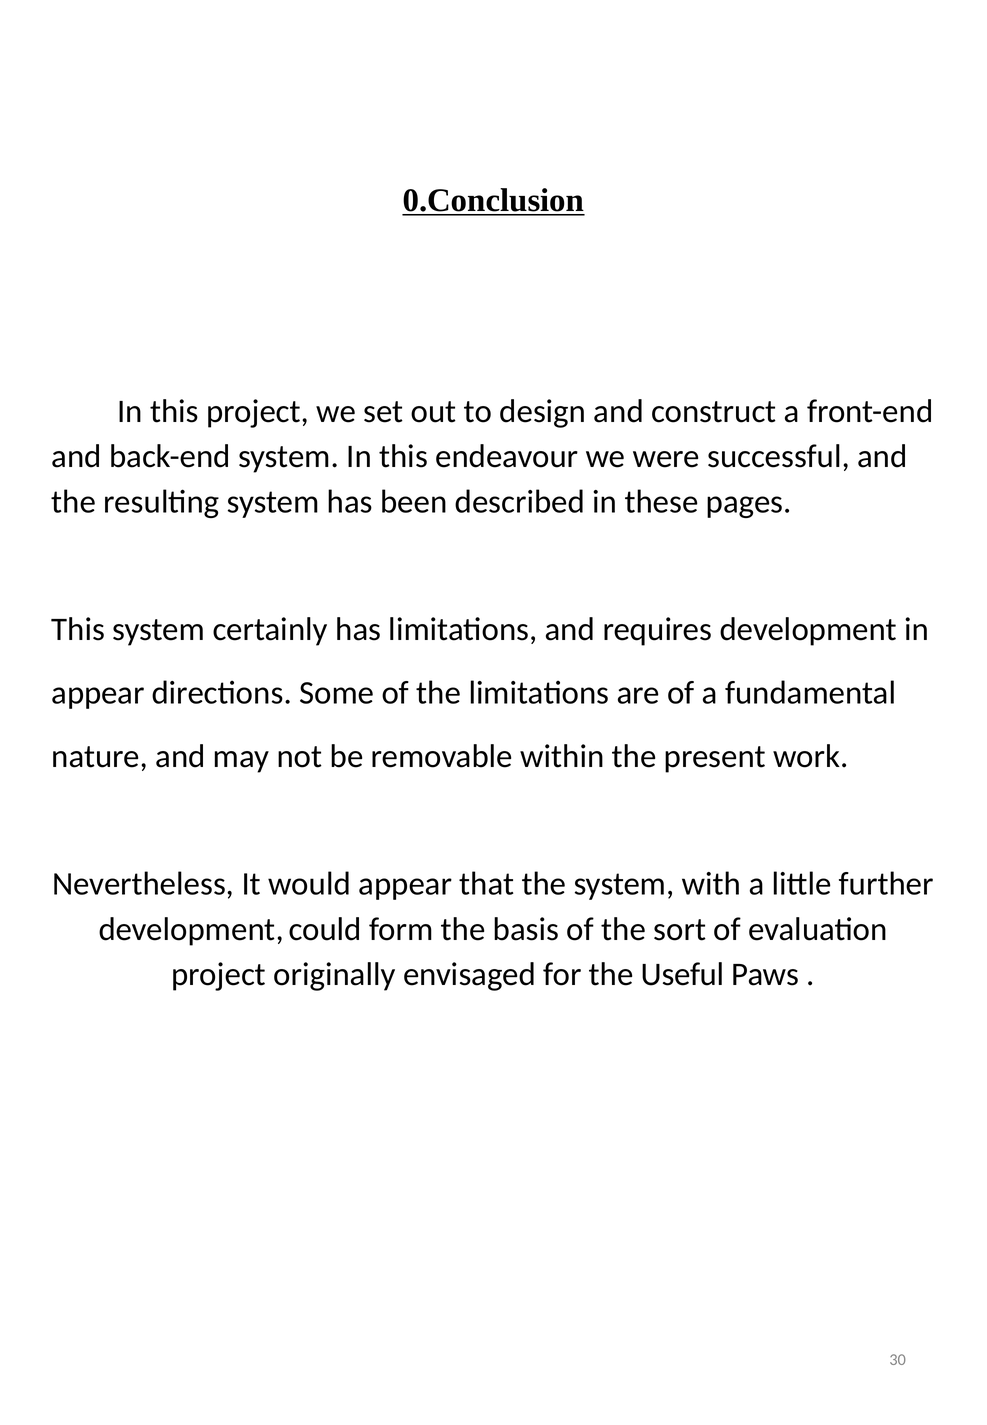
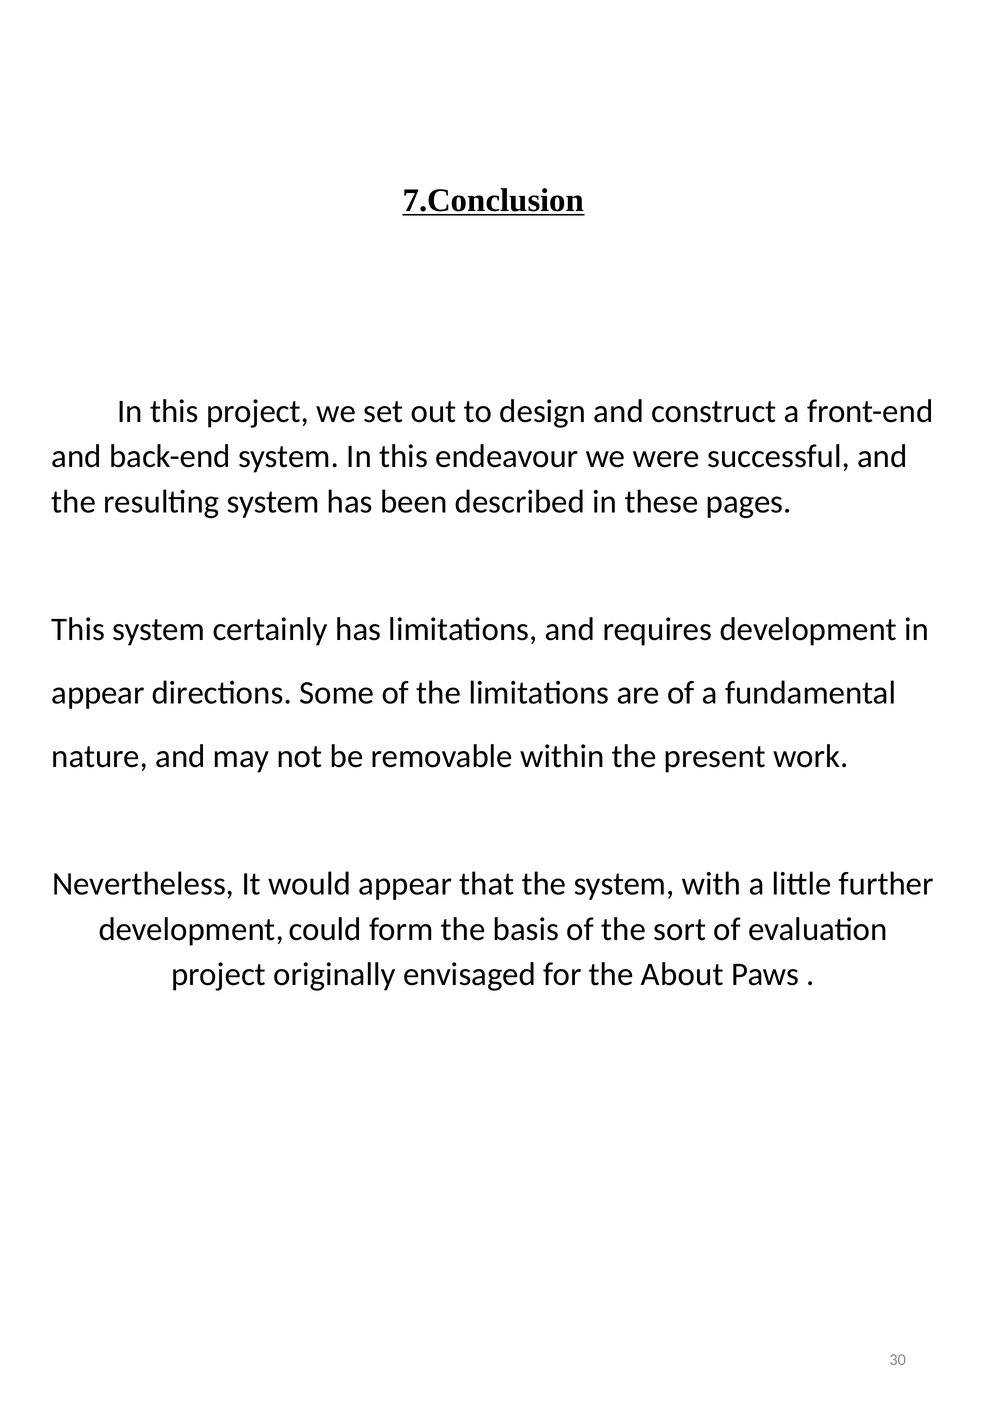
0.Conclusion: 0.Conclusion -> 7.Conclusion (493, 200)
Useful: Useful -> About (682, 975)
